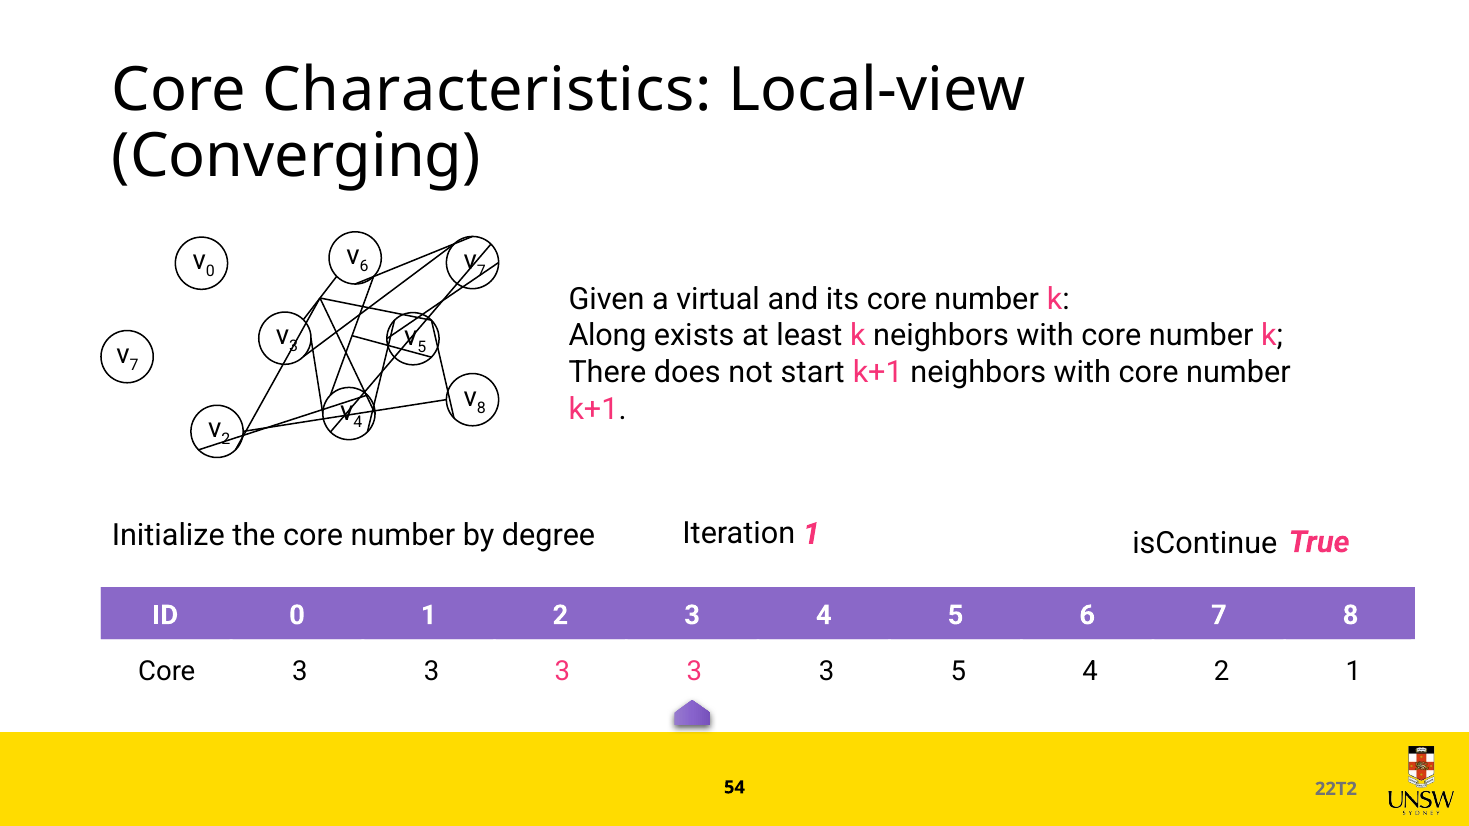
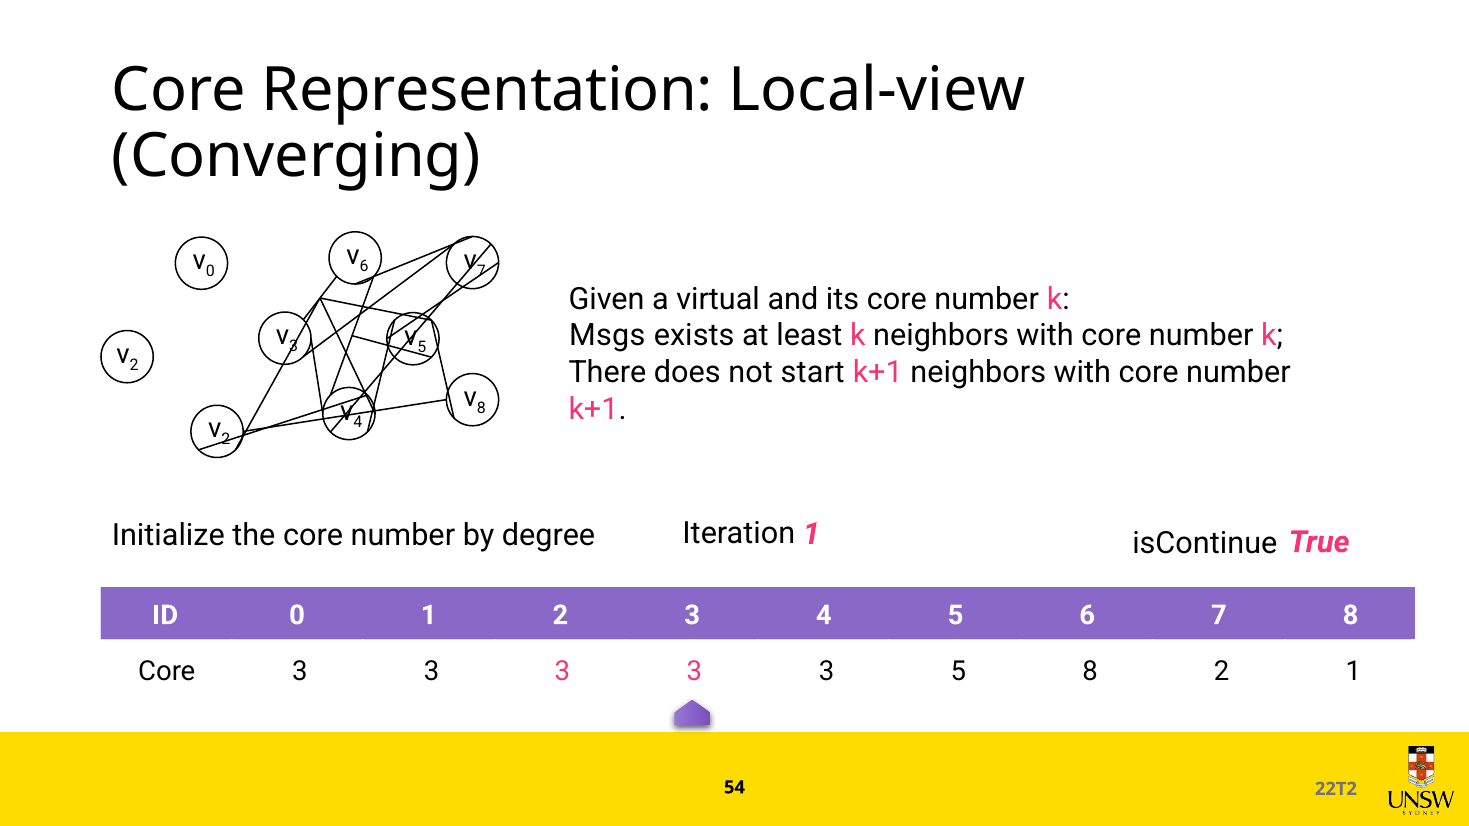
Characteristics: Characteristics -> Representation (488, 90)
Along: Along -> Msgs (607, 336)
7: 7 -> 2 (134, 365)
5 4: 4 -> 8 (1090, 672)
